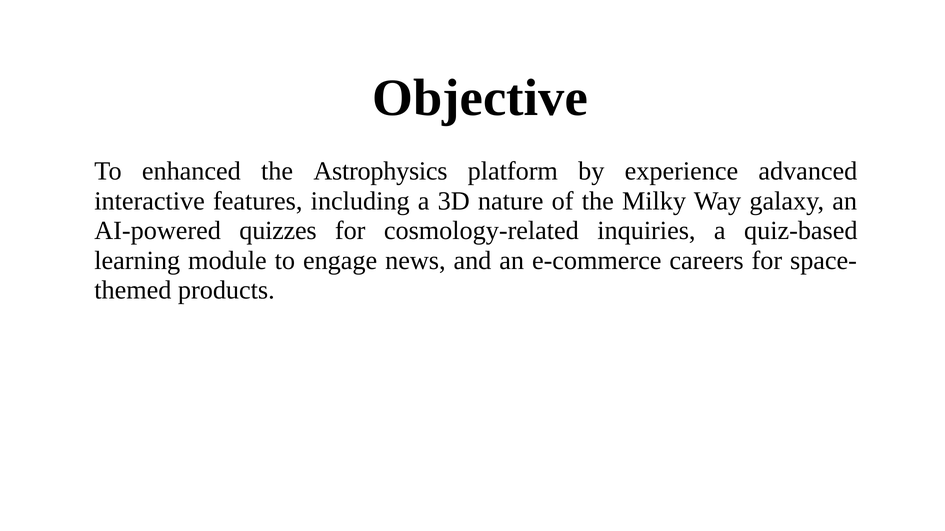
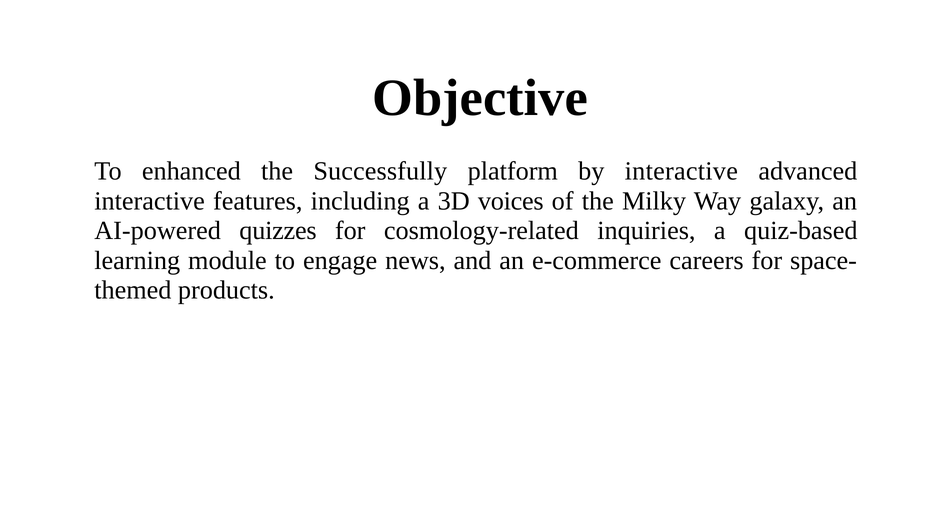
Astrophysics: Astrophysics -> Successfully (380, 171)
by experience: experience -> interactive (681, 171)
nature: nature -> voices (511, 201)
